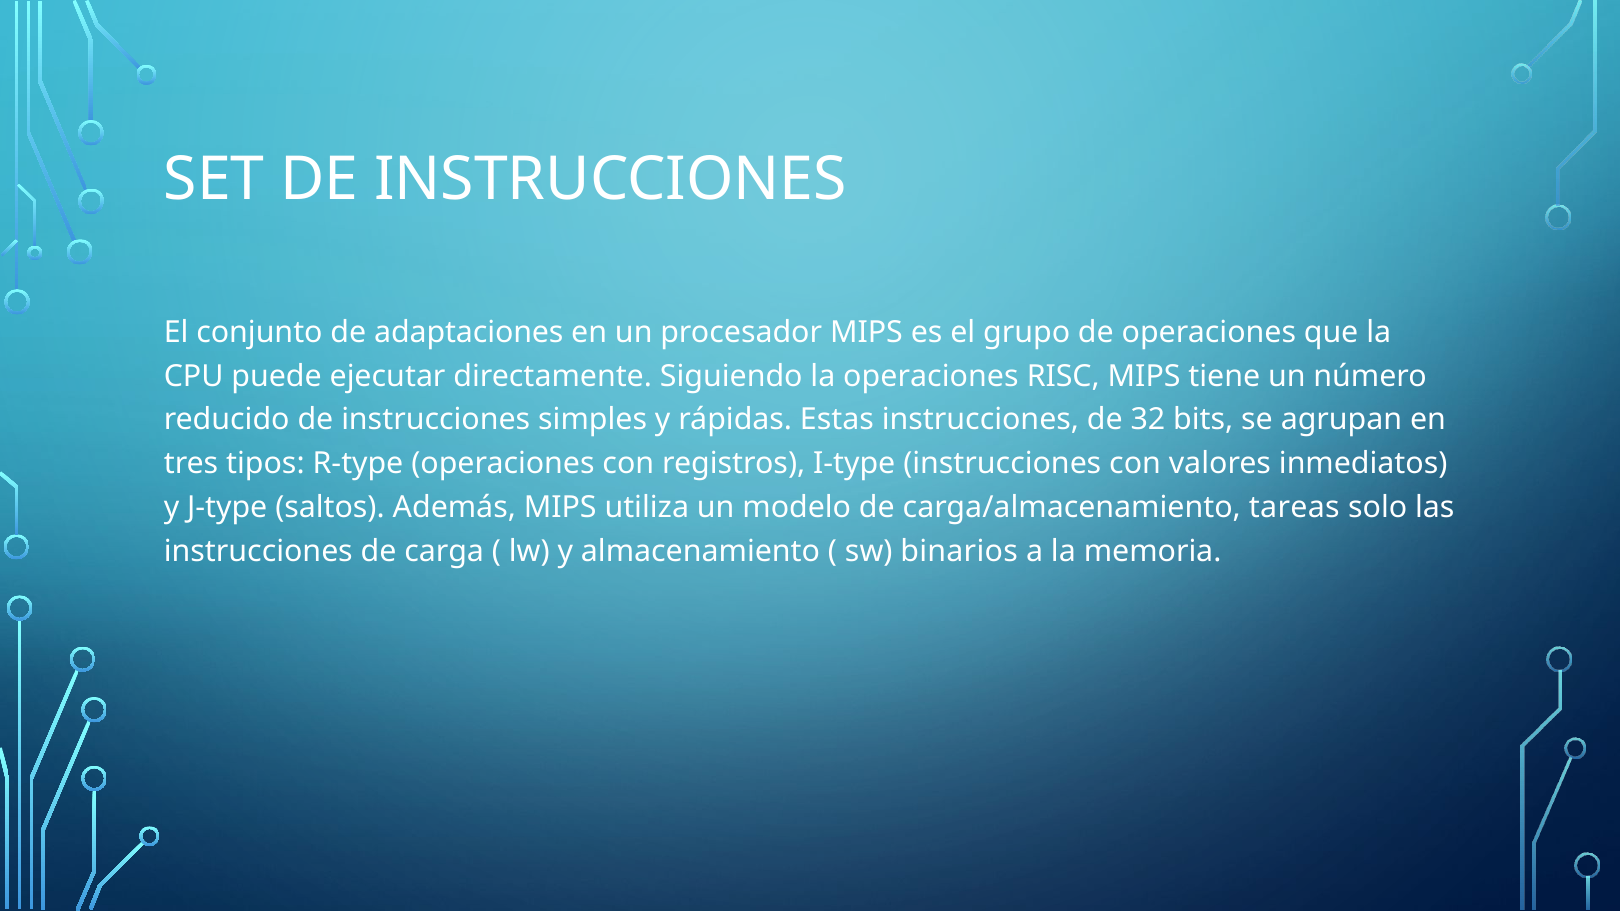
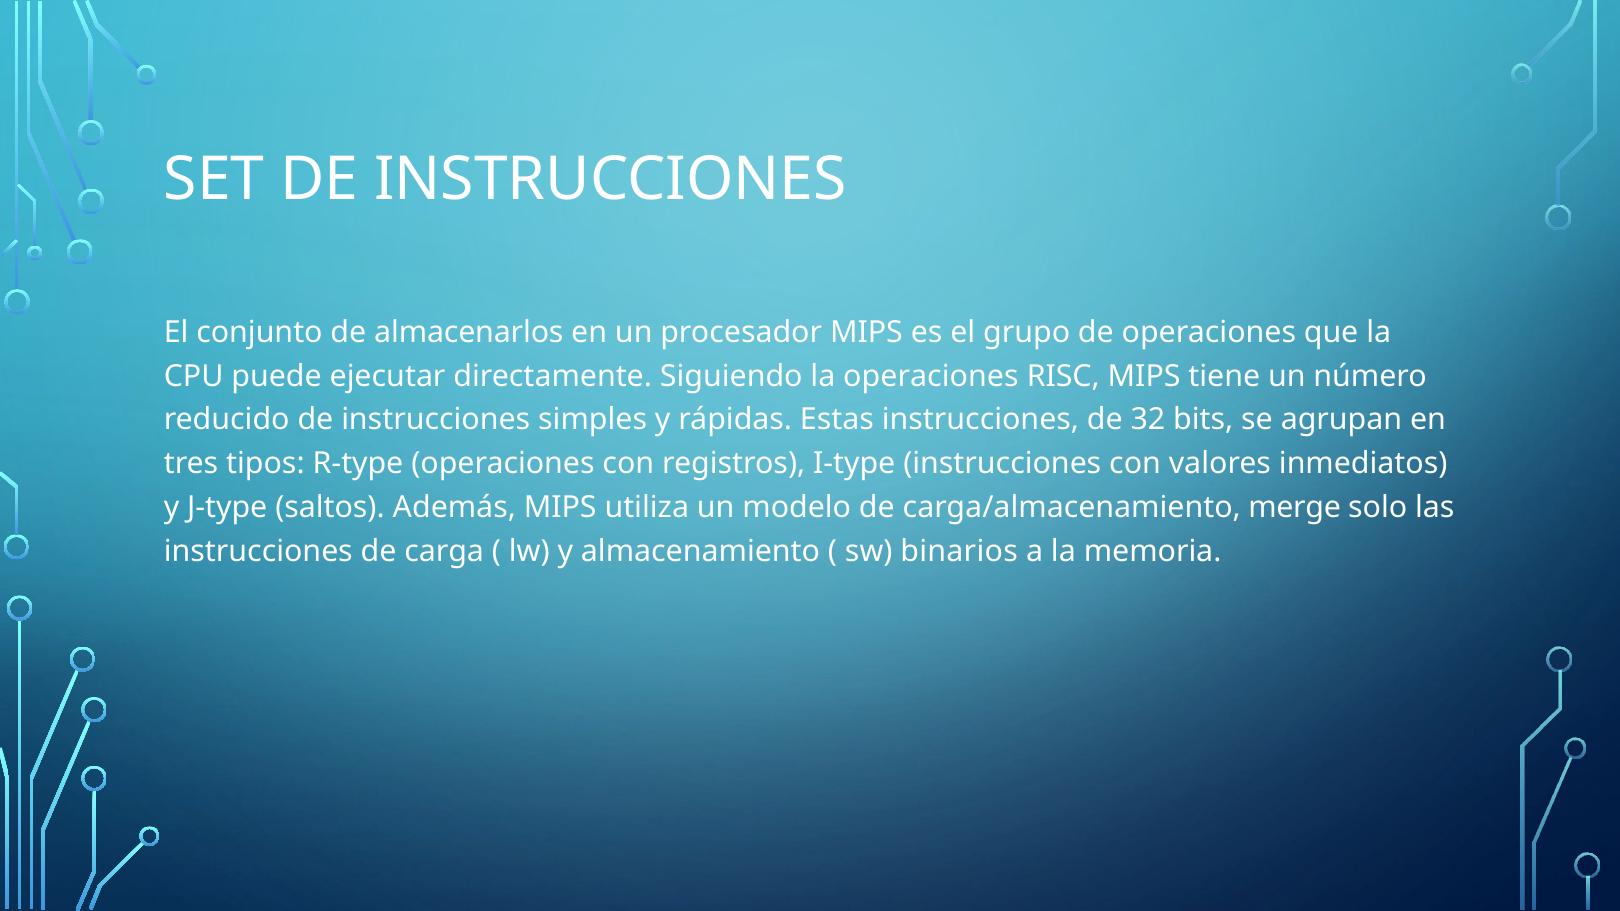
adaptaciones: adaptaciones -> almacenarlos (469, 333)
tareas: tareas -> merge (1295, 507)
